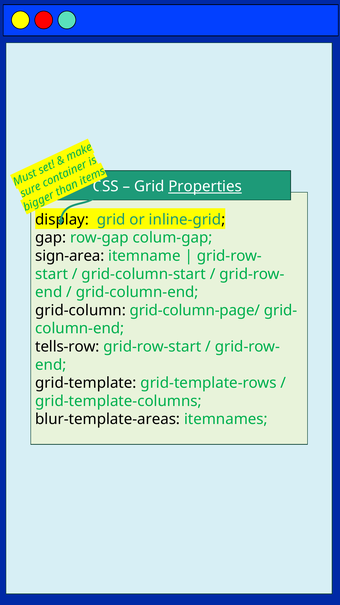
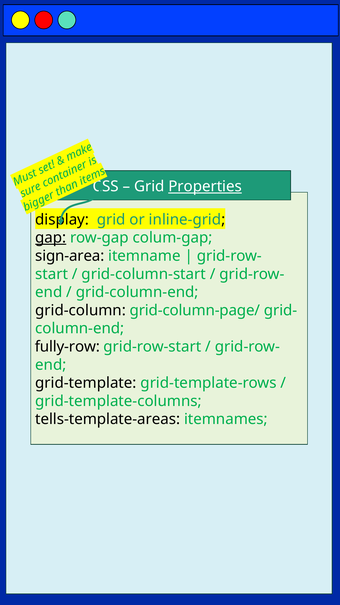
gap underline: none -> present (51, 238)
tells-row: tells-row -> fully-row (67, 346)
blur-template-areas: blur-template-areas -> tells-template-areas (108, 419)
